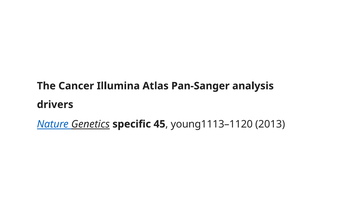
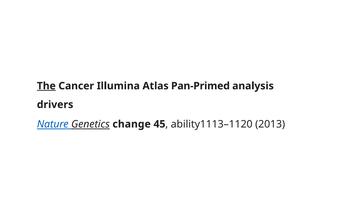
The underline: none -> present (46, 86)
Pan-Sanger: Pan-Sanger -> Pan-Primed (200, 86)
specific: specific -> change (132, 124)
young1113–1120: young1113–1120 -> ability1113–1120 (212, 124)
